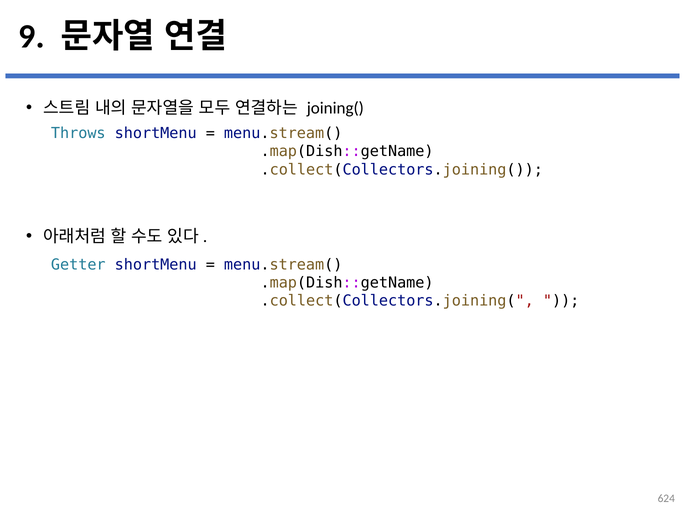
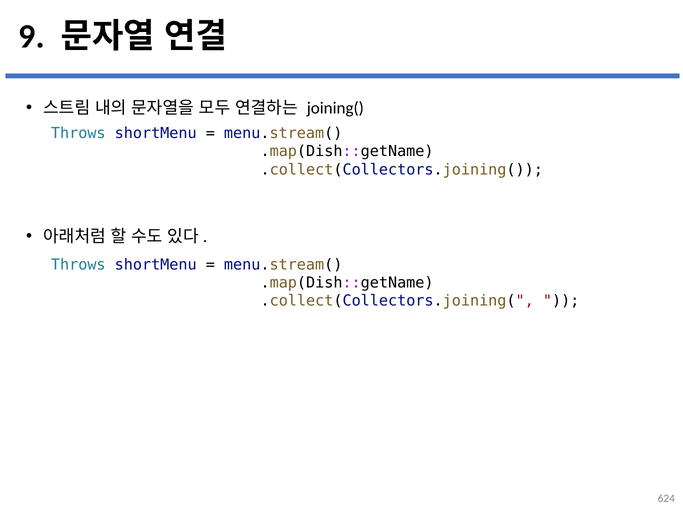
Getter: Getter -> Throws (78, 265)
